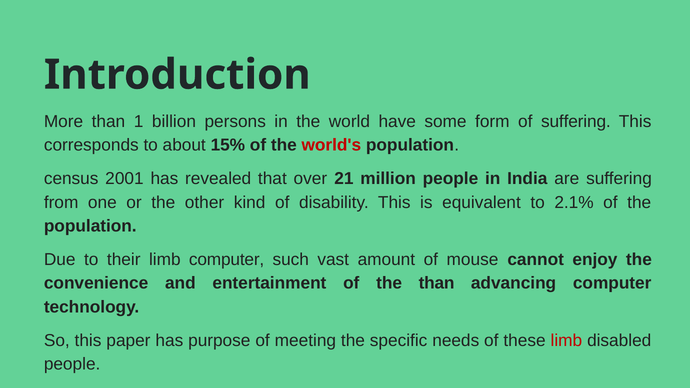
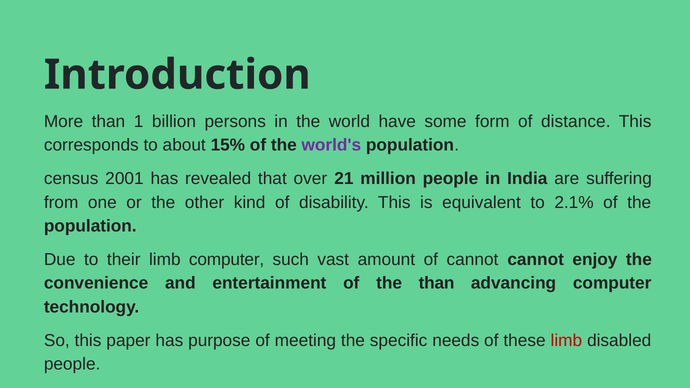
of suffering: suffering -> distance (576, 121)
world's colour: red -> purple (331, 145)
of mouse: mouse -> cannot (473, 260)
